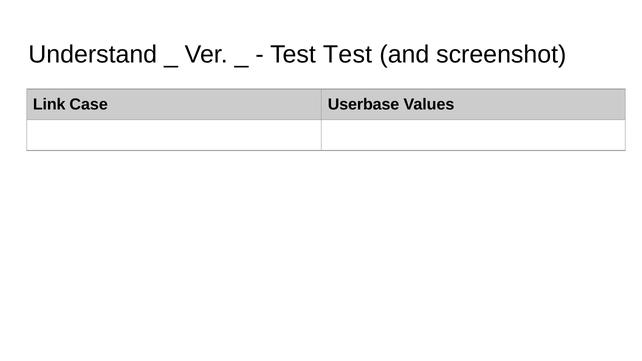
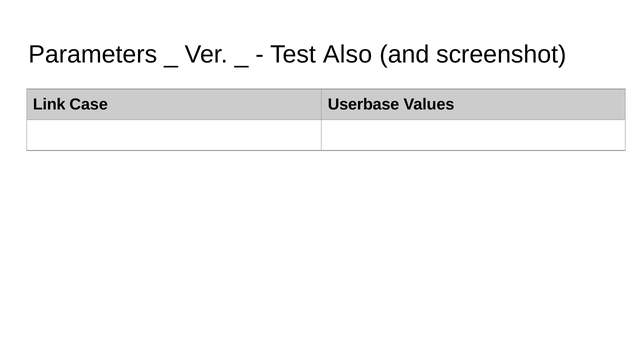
Understand: Understand -> Parameters (93, 54)
Test Test: Test -> Also (348, 54)
